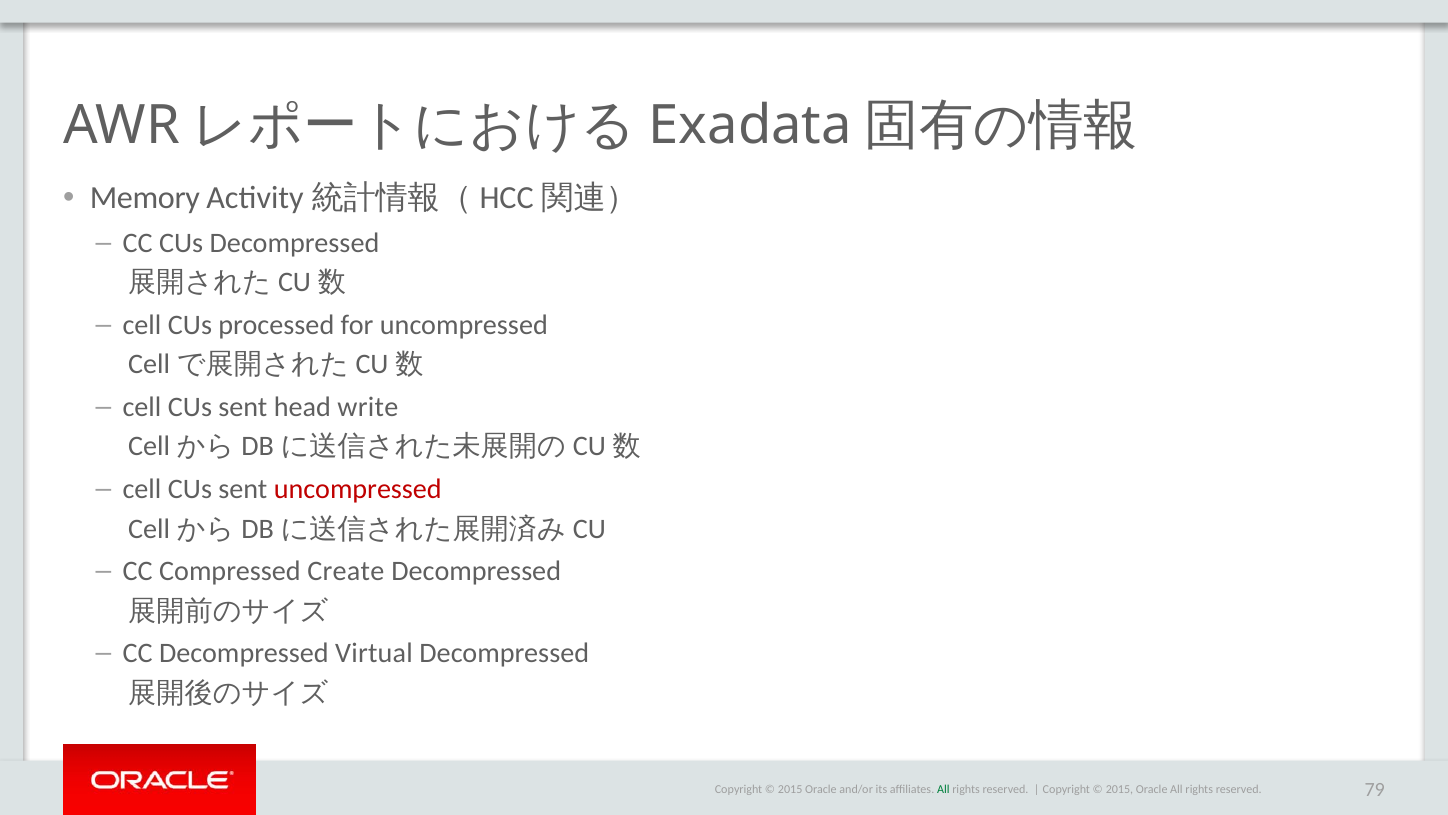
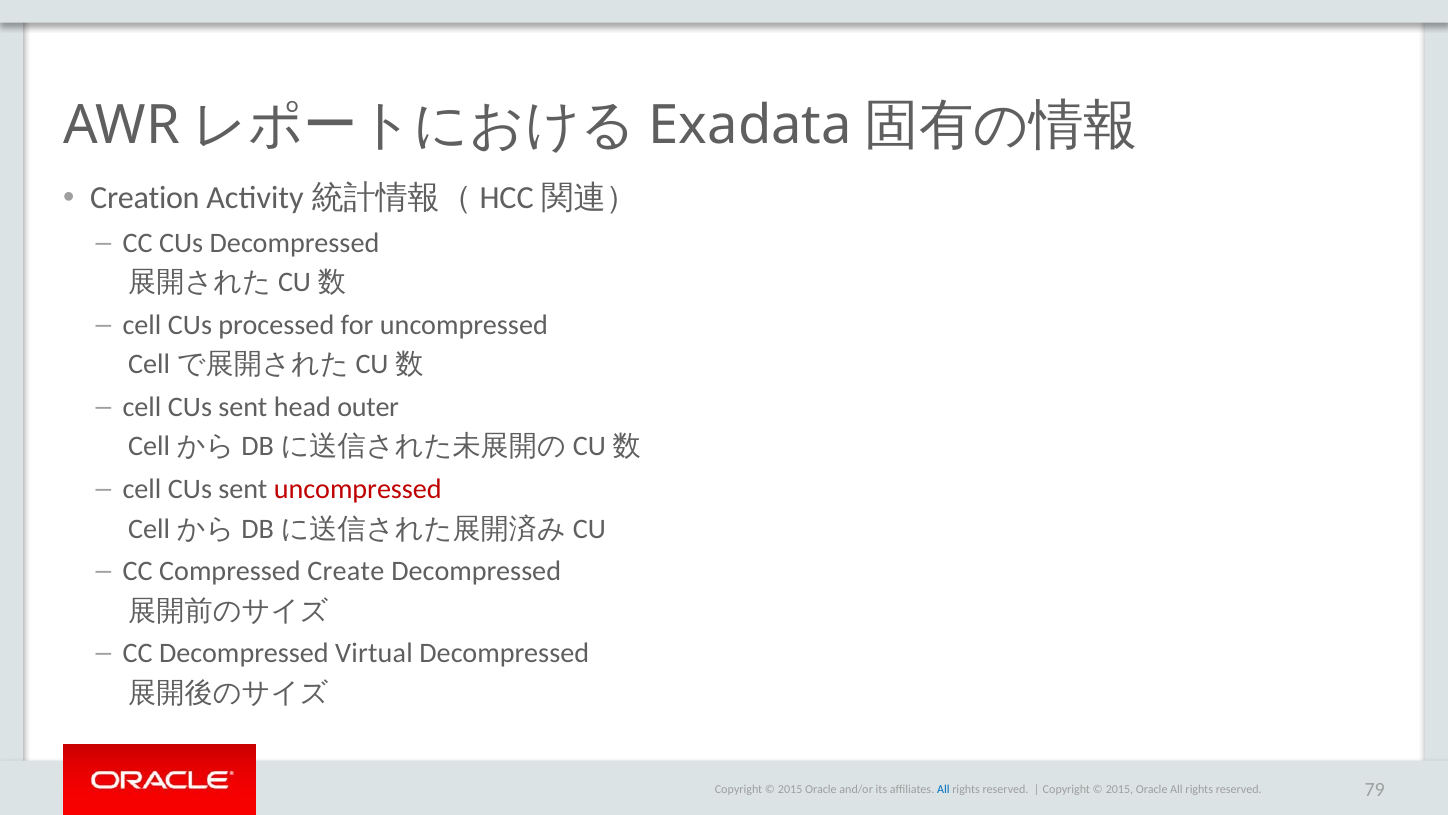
Memory: Memory -> Creation (145, 198)
write: write -> outer (368, 407)
All colour: green -> blue (943, 789)
